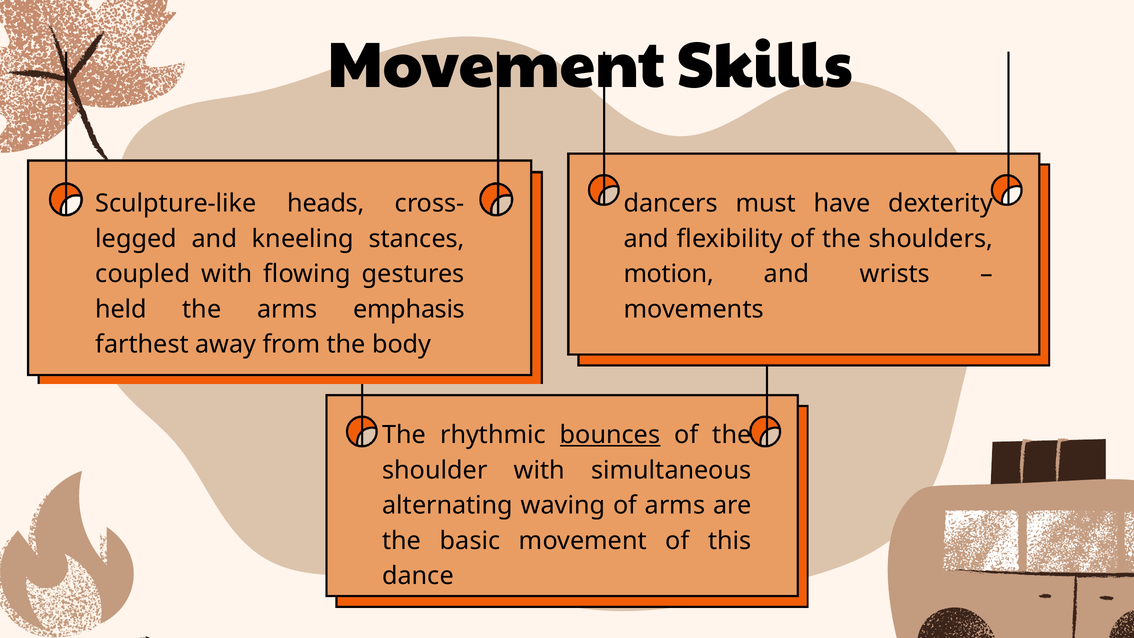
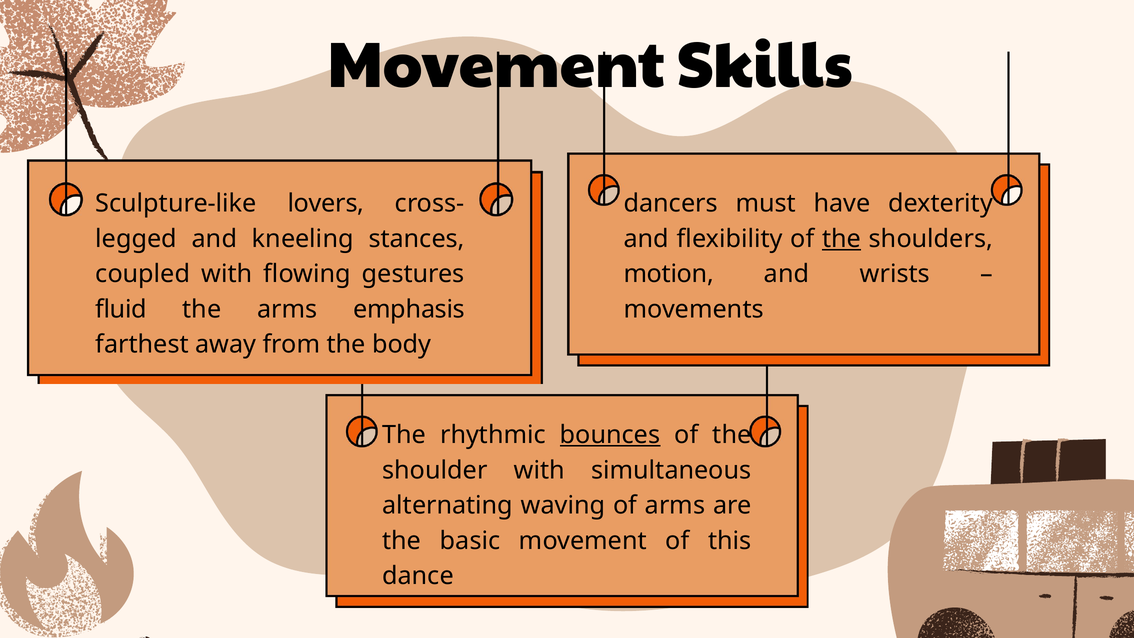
heads: heads -> lovers (326, 204)
the underline: none -> present (842, 239)
held: held -> fluid (121, 309)
